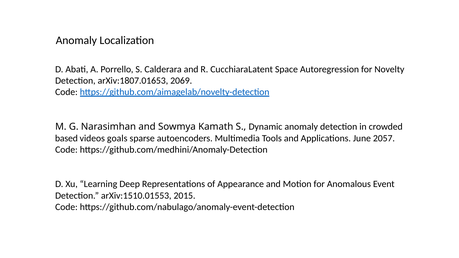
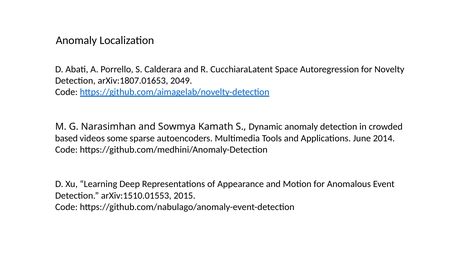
2069: 2069 -> 2049 (181, 81)
goals: goals -> some (117, 138)
2057: 2057 -> 2014 (384, 138)
